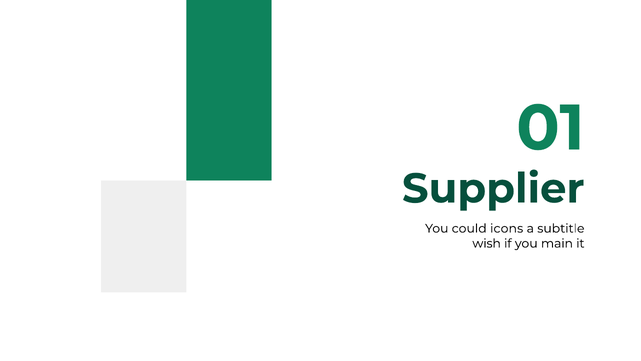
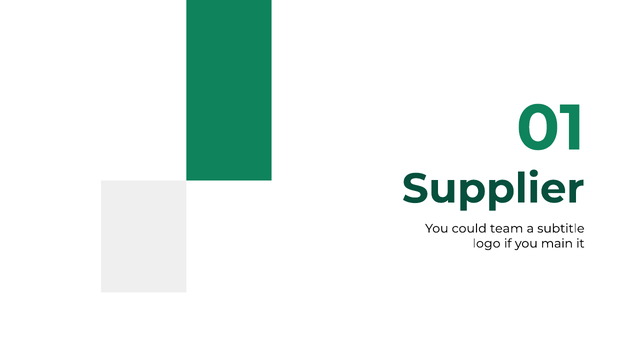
icons: icons -> team (507, 228)
wish: wish -> logo (487, 243)
